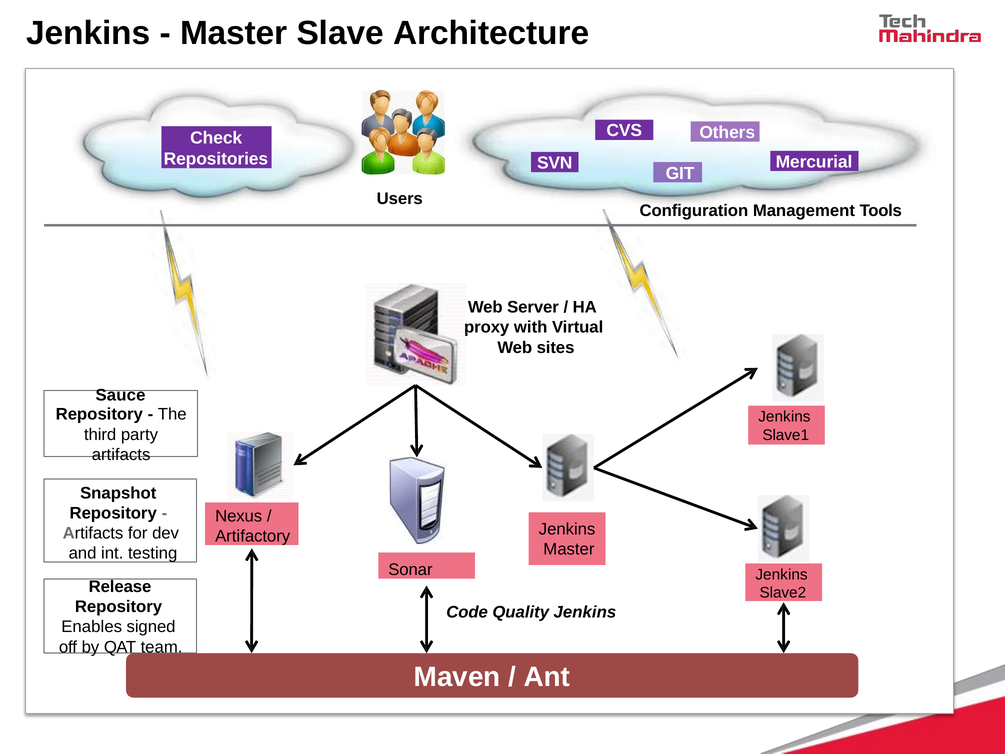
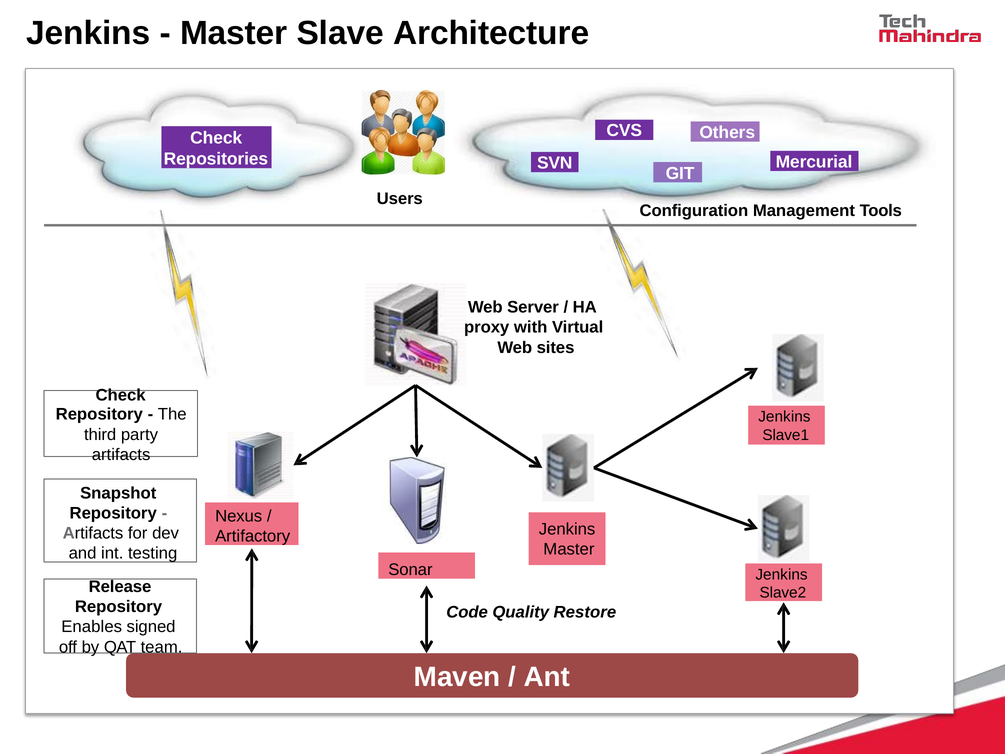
Sauce: Sauce -> Check (121, 395)
Quality Jenkins: Jenkins -> Restore (585, 612)
